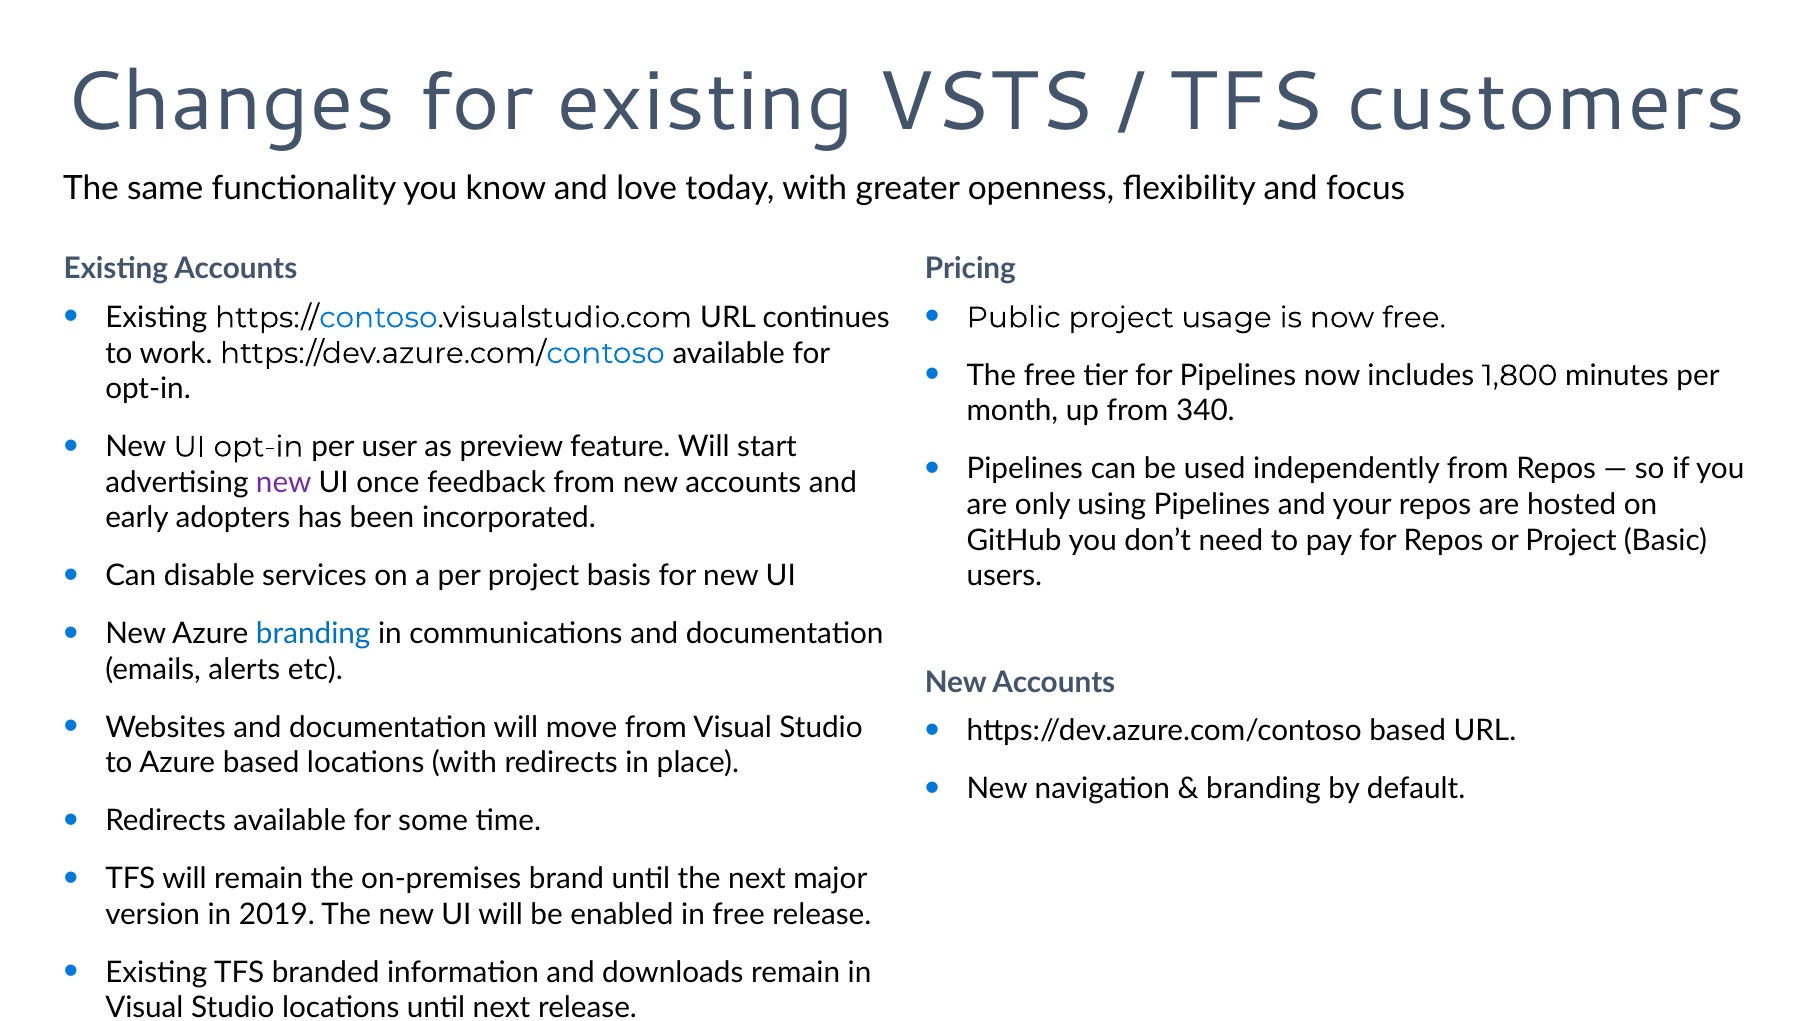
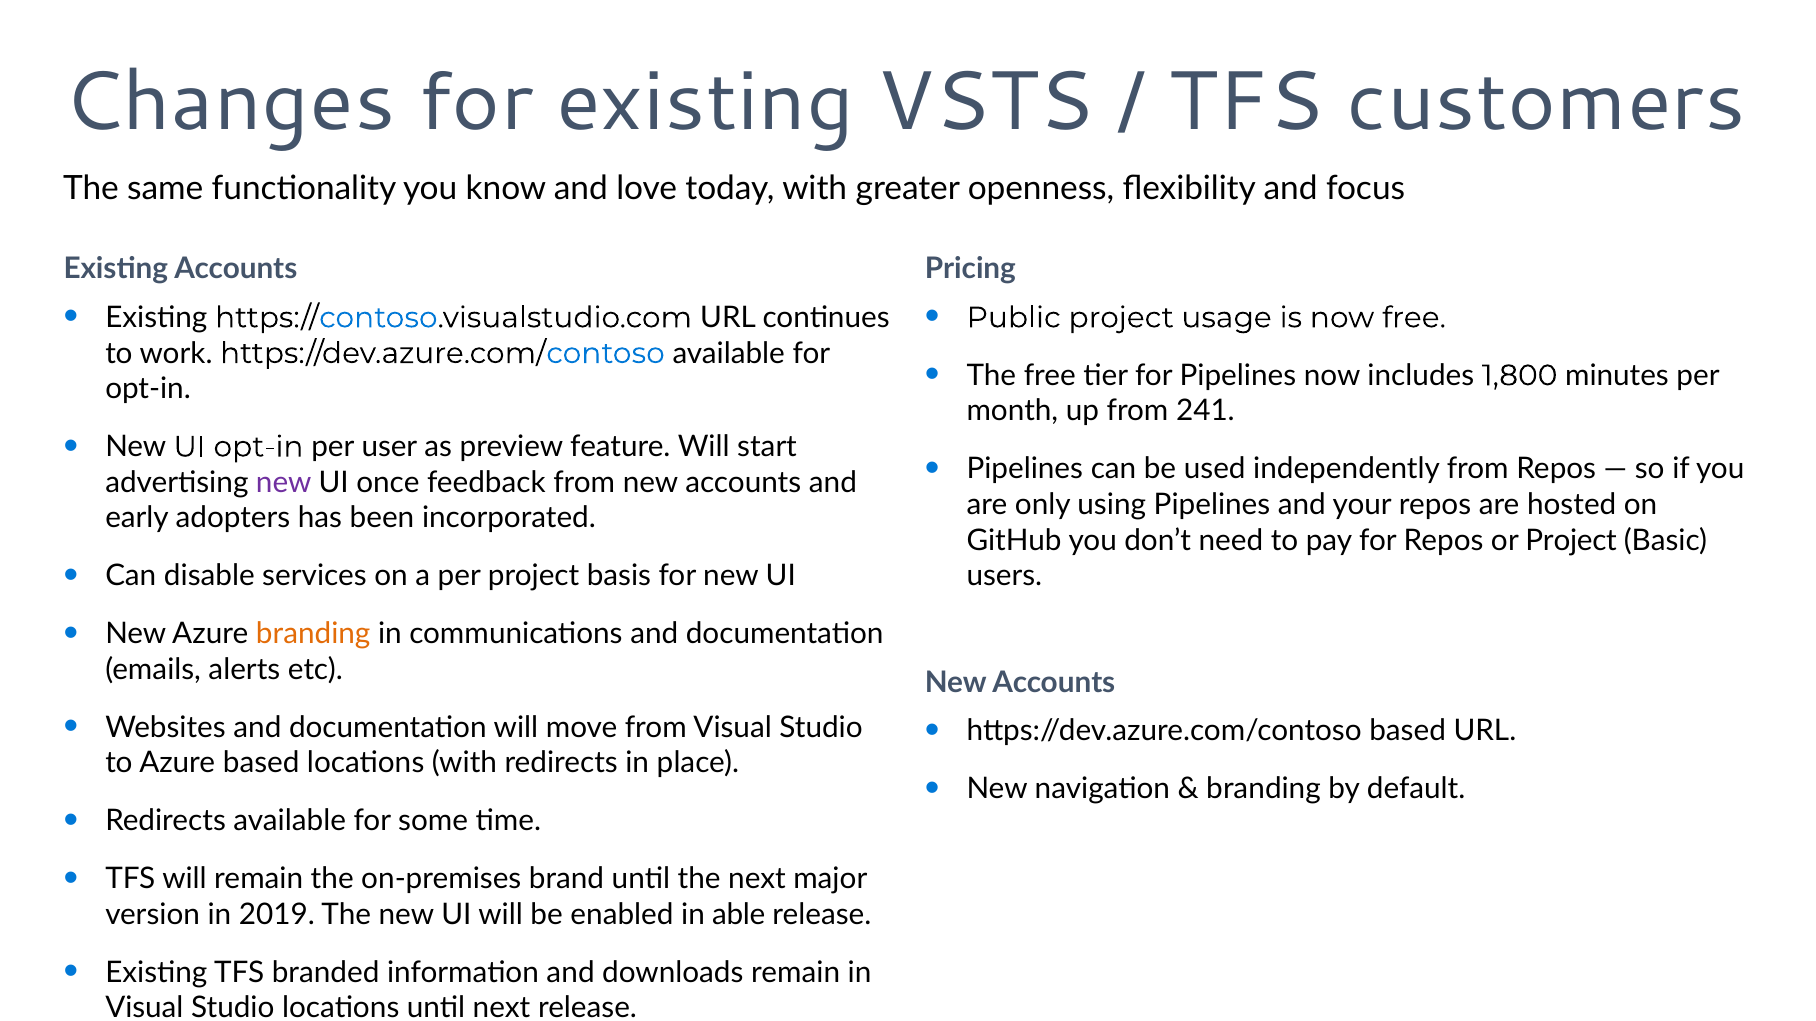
340: 340 -> 241 (1205, 411)
branding colour: blue -> orange (313, 634)
in free: free -> able (739, 915)
